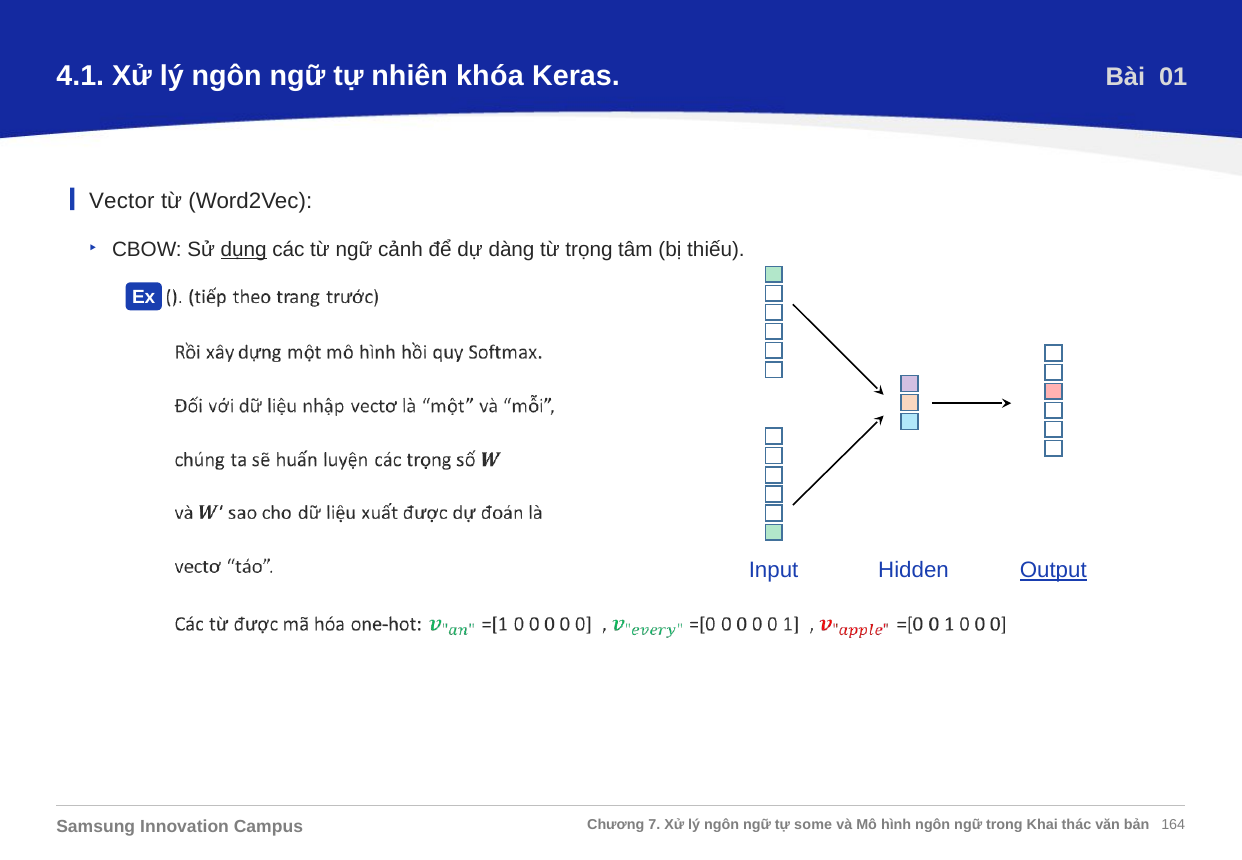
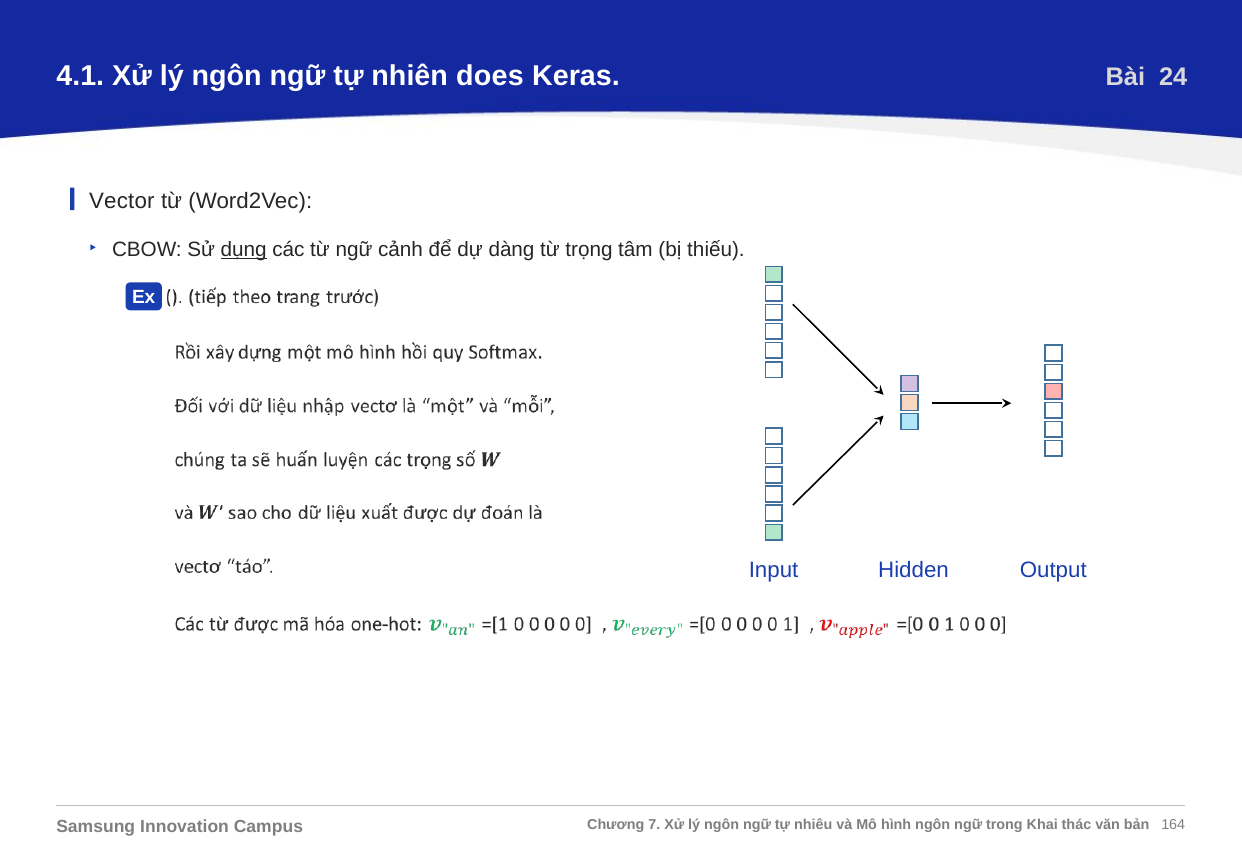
khóa: khóa -> does (490, 76)
01: 01 -> 24 (1173, 77)
Output underline: present -> none (1053, 570)
some: some -> nhiêu (813, 825)
